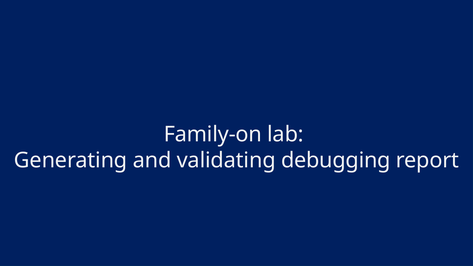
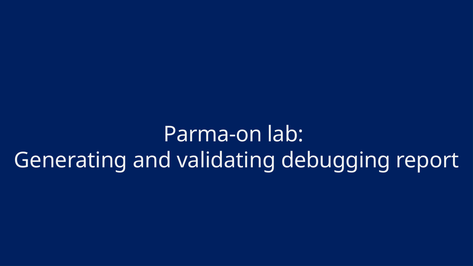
Family-on: Family-on -> Parma-on (213, 134)
